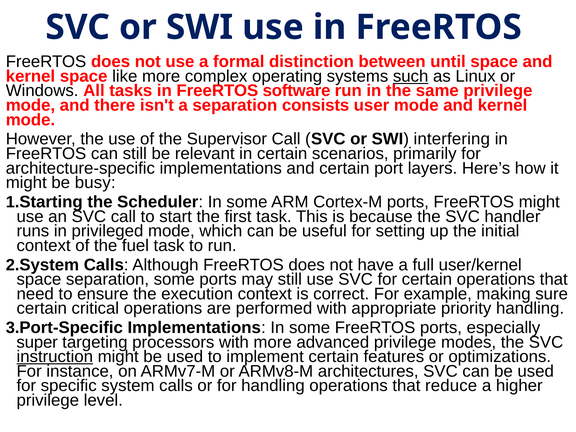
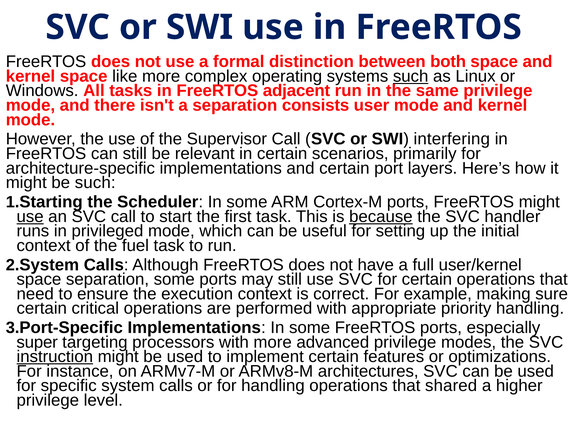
until: until -> both (448, 62)
software: software -> adjacent (297, 91)
be busy: busy -> such (95, 183)
use underline: none -> present (30, 216)
because underline: none -> present (381, 216)
reduce: reduce -> shared (451, 386)
